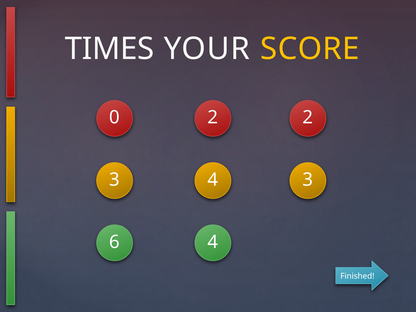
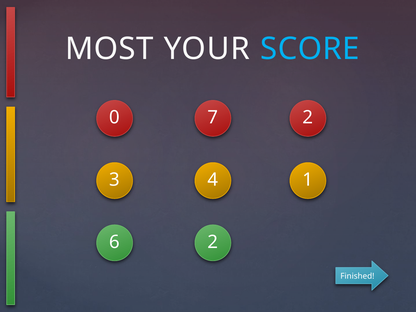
TIMES: TIMES -> MOST (109, 49)
SCORE colour: yellow -> light blue (310, 49)
0 2: 2 -> 7 (213, 118)
3 3: 3 -> 1 (308, 180)
6 4: 4 -> 2 (213, 242)
